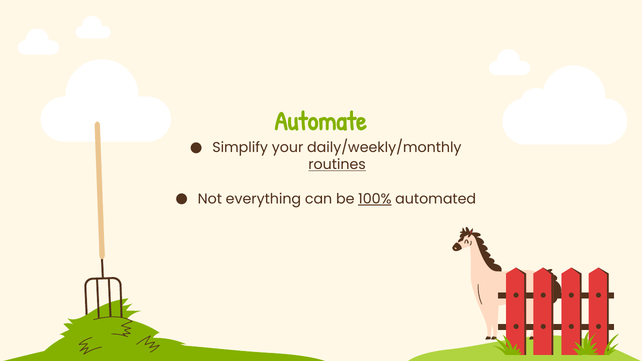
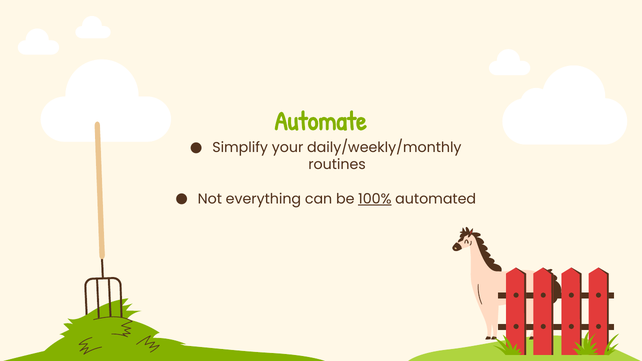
routines underline: present -> none (337, 165)
